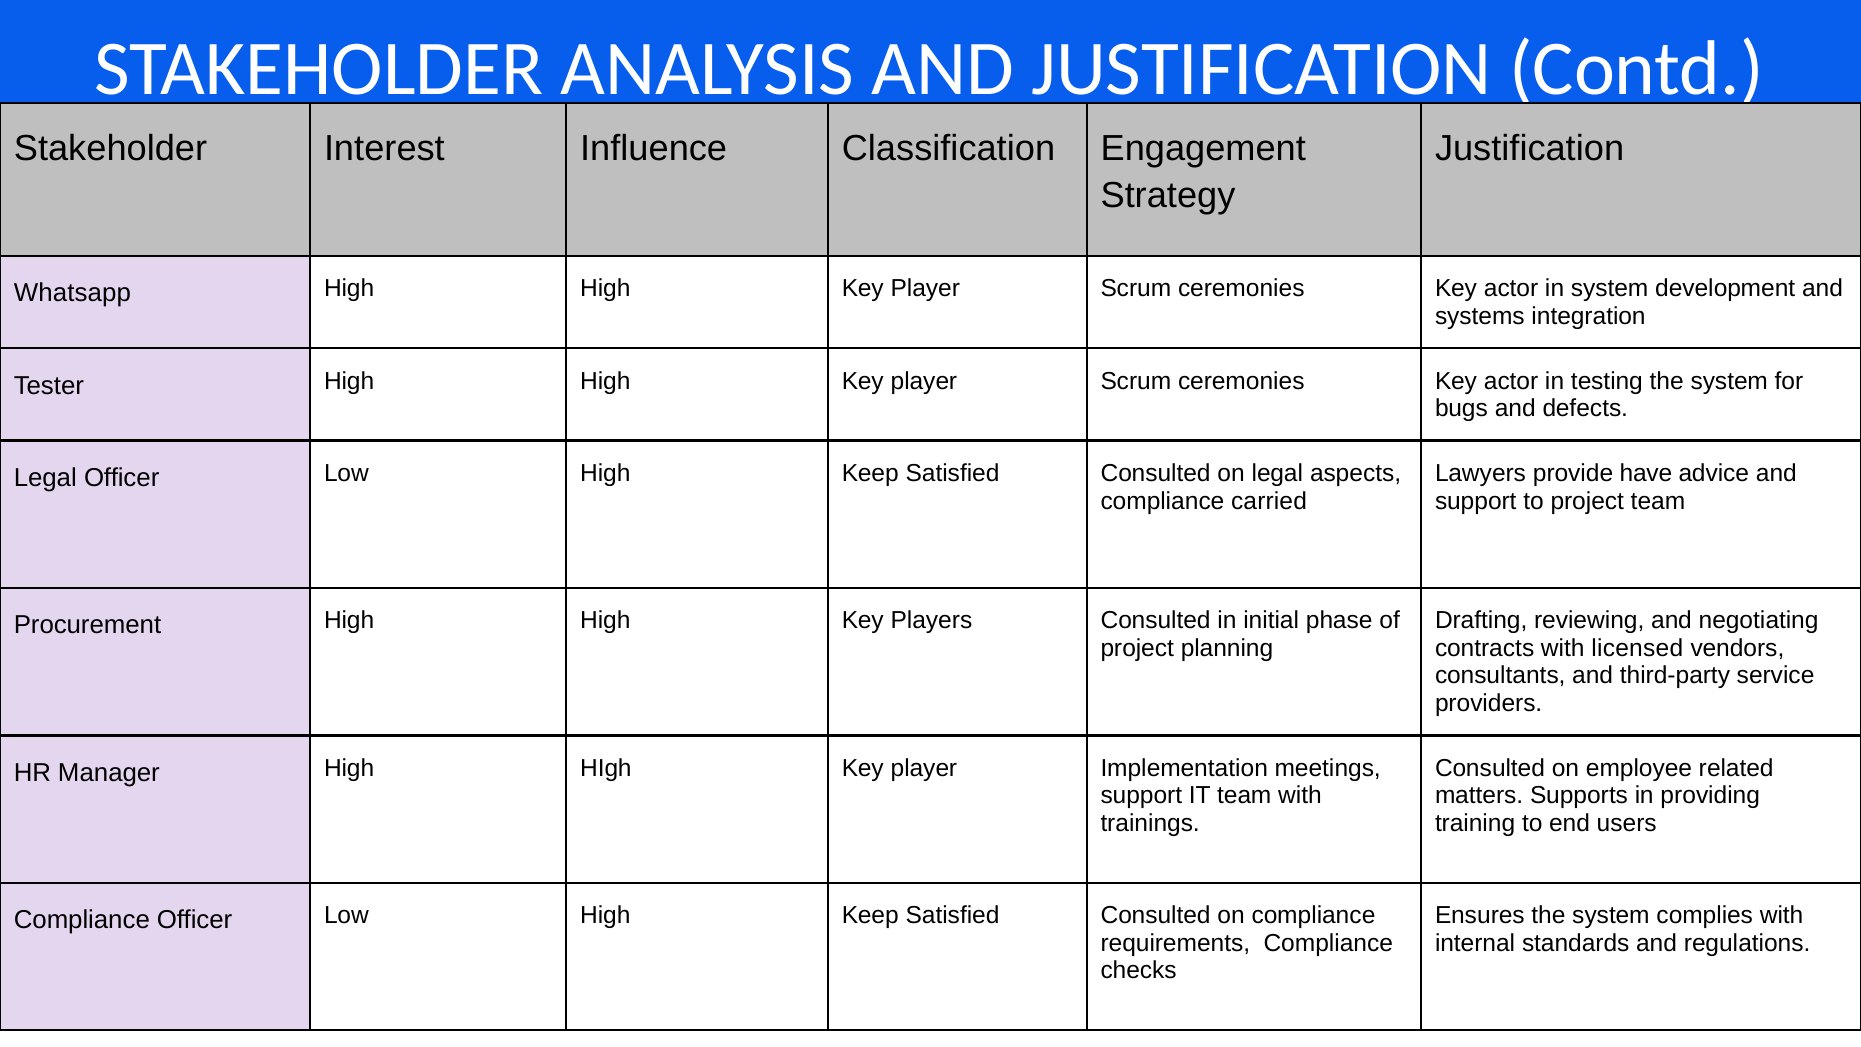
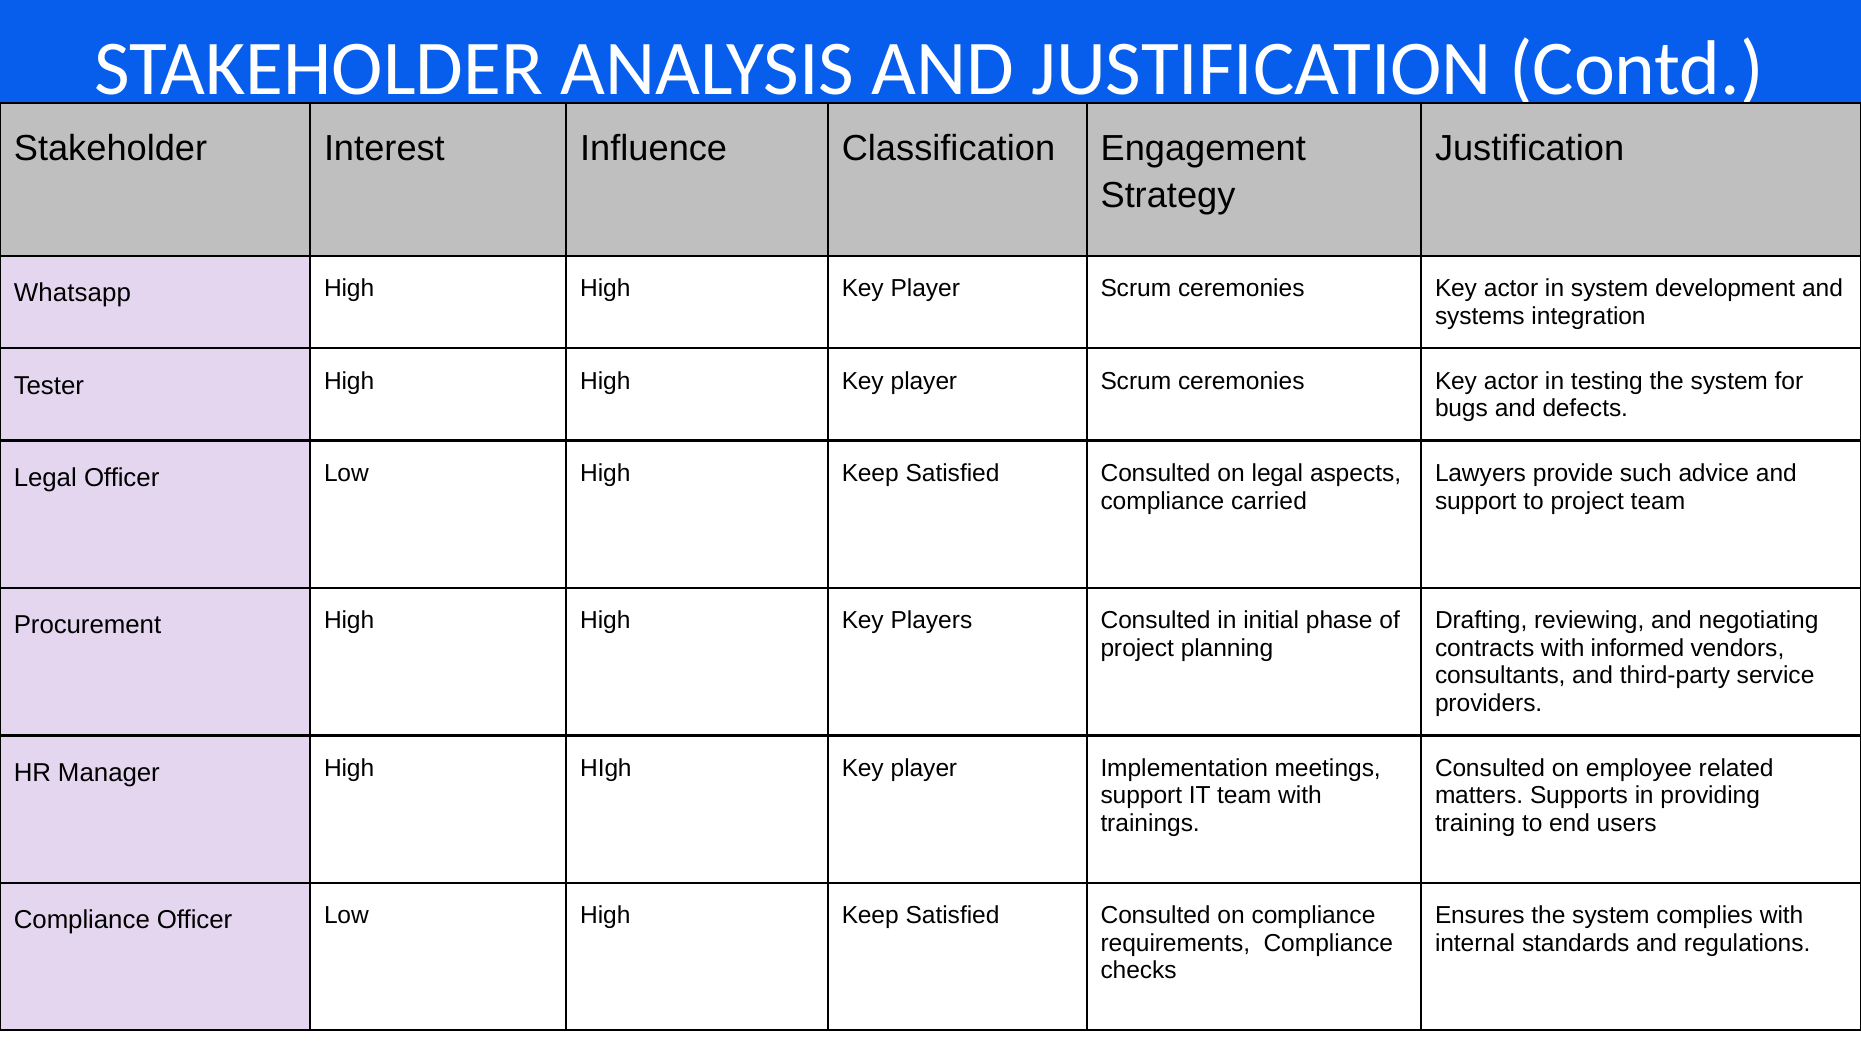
have: have -> such (1646, 473)
licensed: licensed -> informed (1638, 648)
